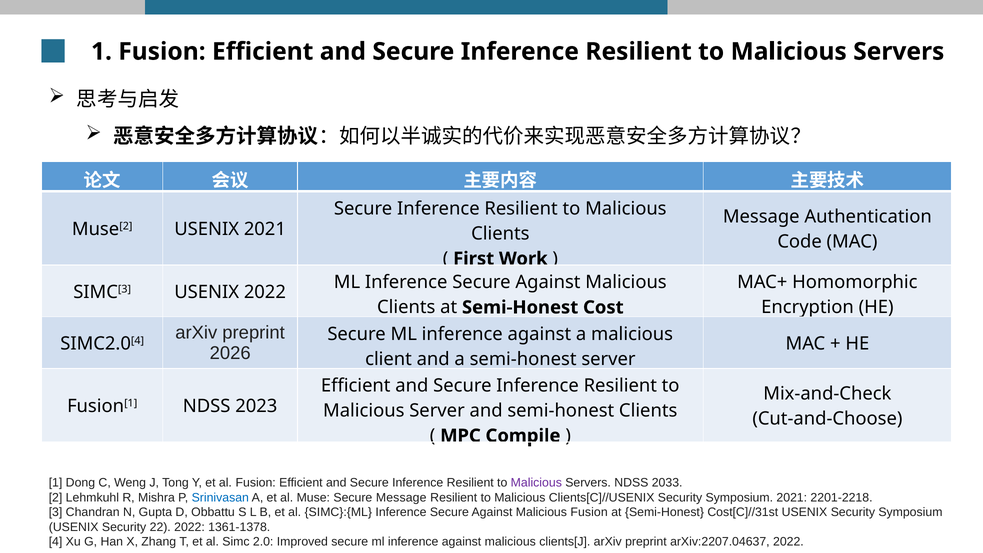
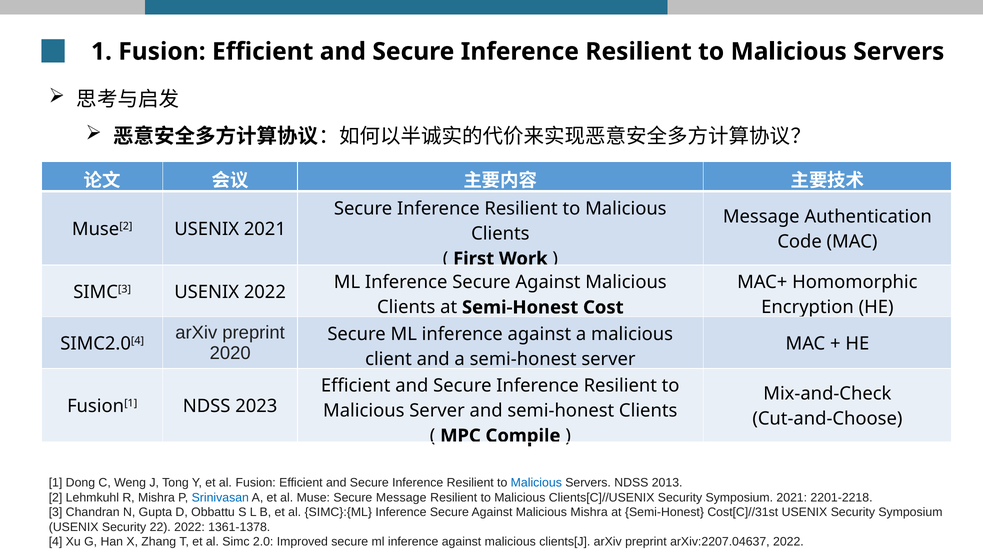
2026: 2026 -> 2020 (230, 353)
Malicious colour: purple -> blue (536, 483)
2033: 2033 -> 2013 (667, 483)
Malicious Fusion: Fusion -> Mishra (589, 512)
